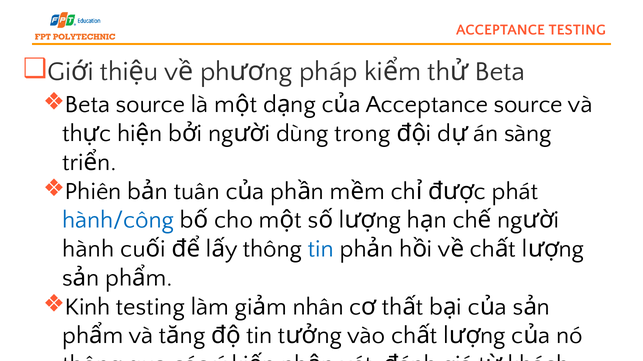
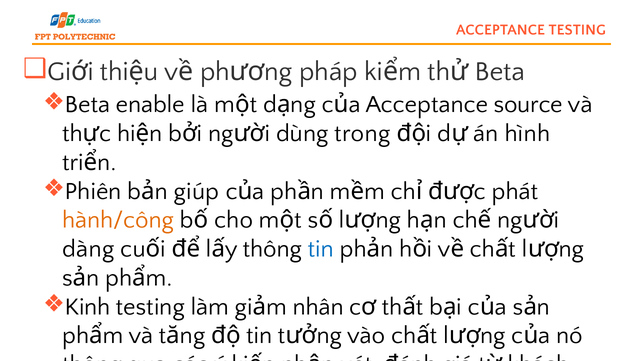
Beta source: source -> enable (150, 105)
sàng: sàng -> hình (527, 134)
tuân: tuân -> giúp (197, 191)
hành/công colour: blue -> orange (118, 220)
hành: hành -> dàng (88, 249)
